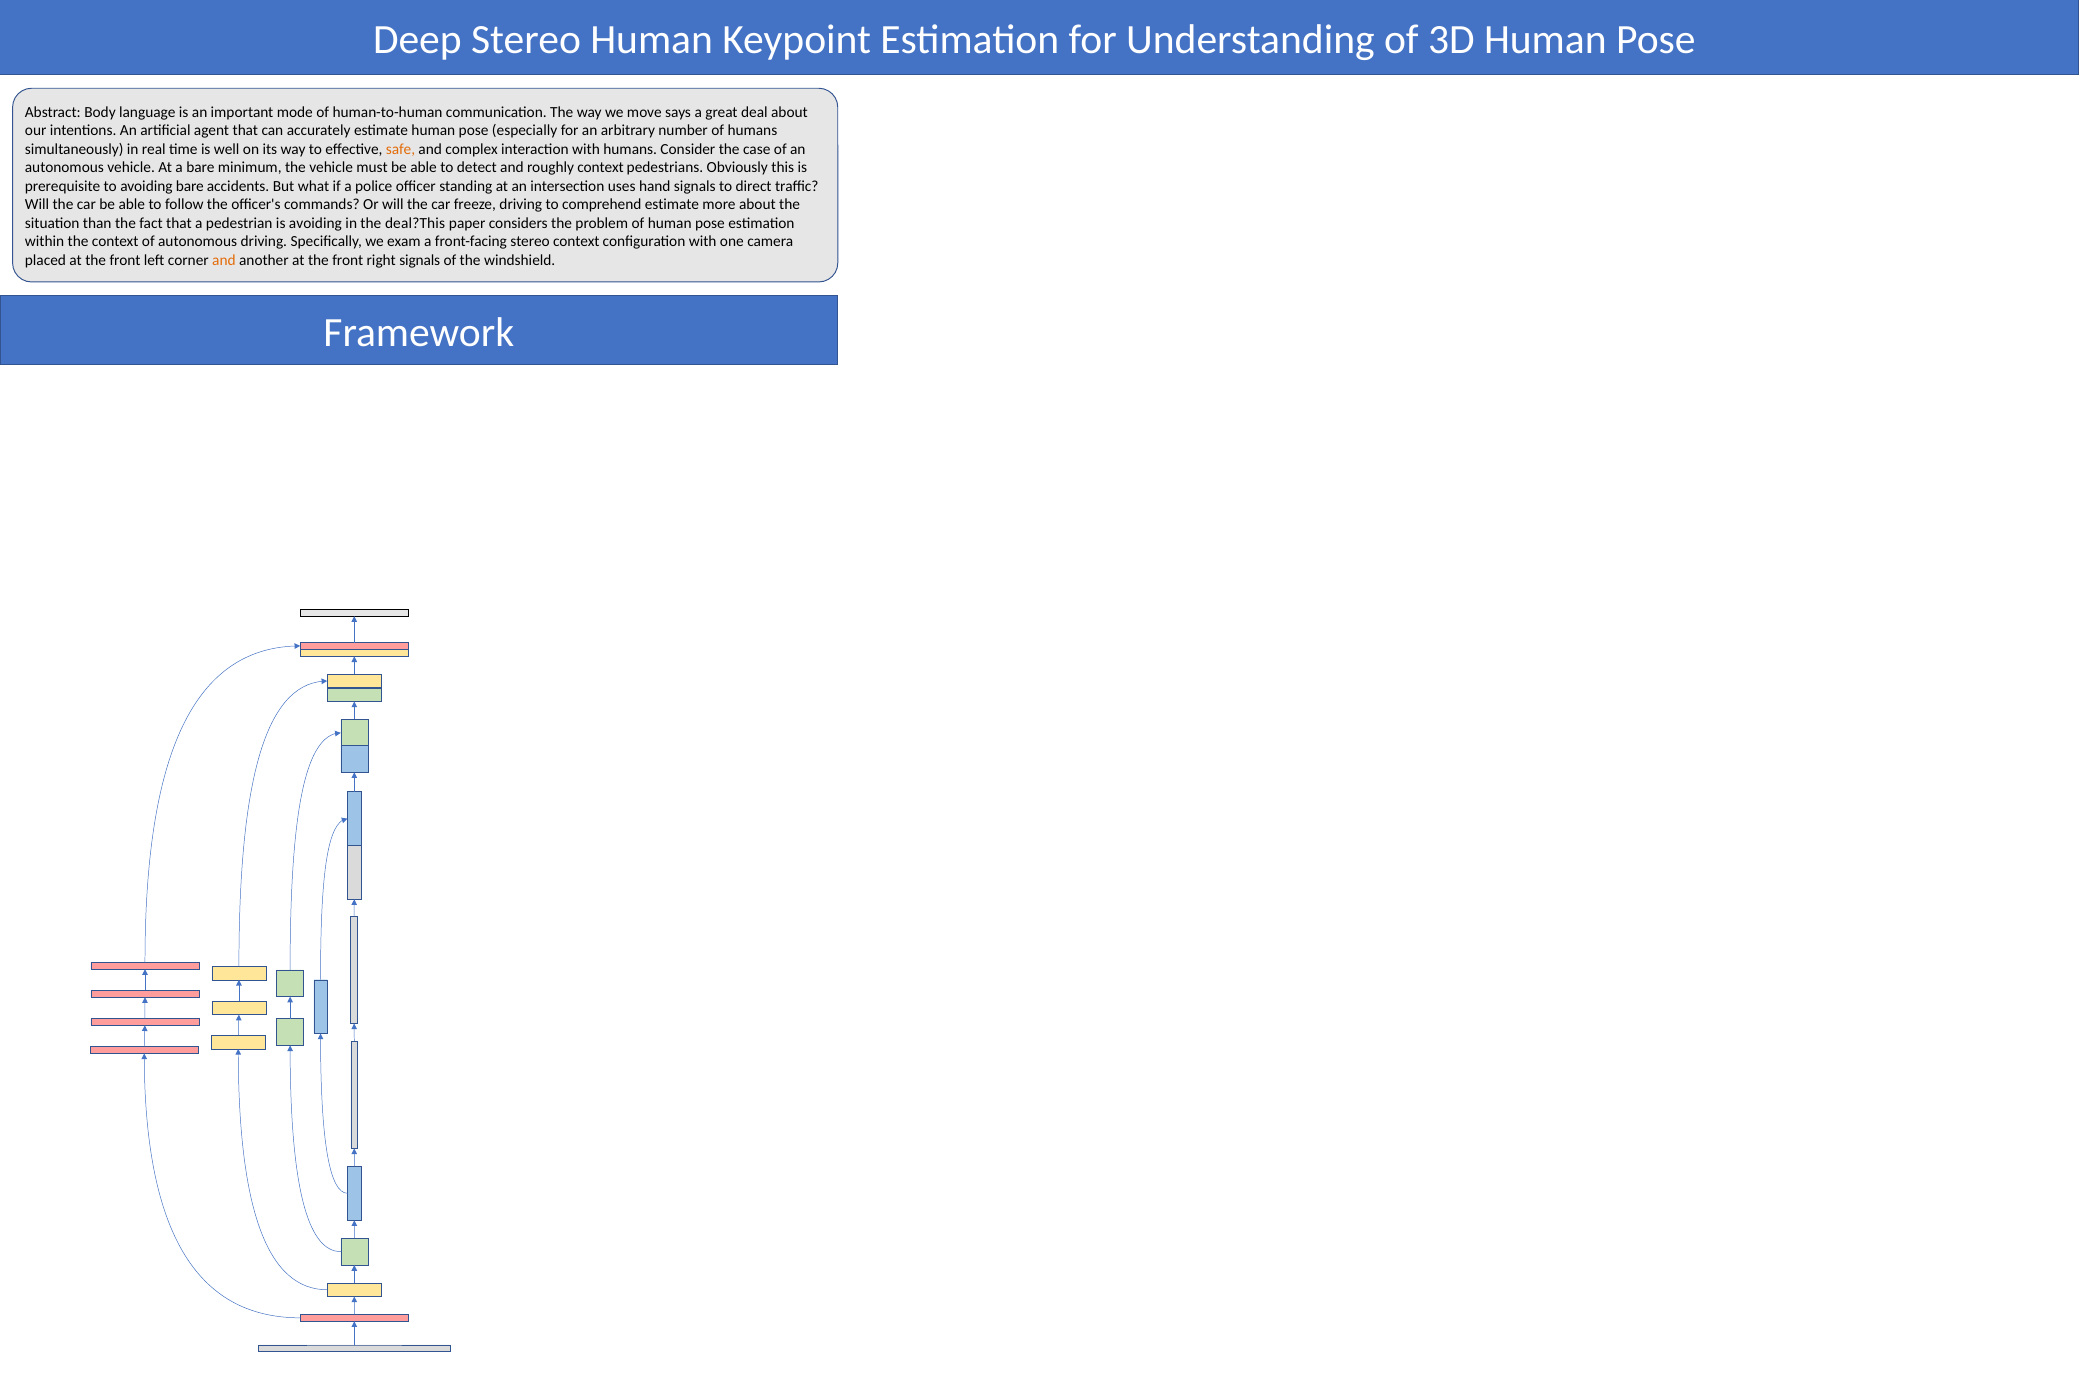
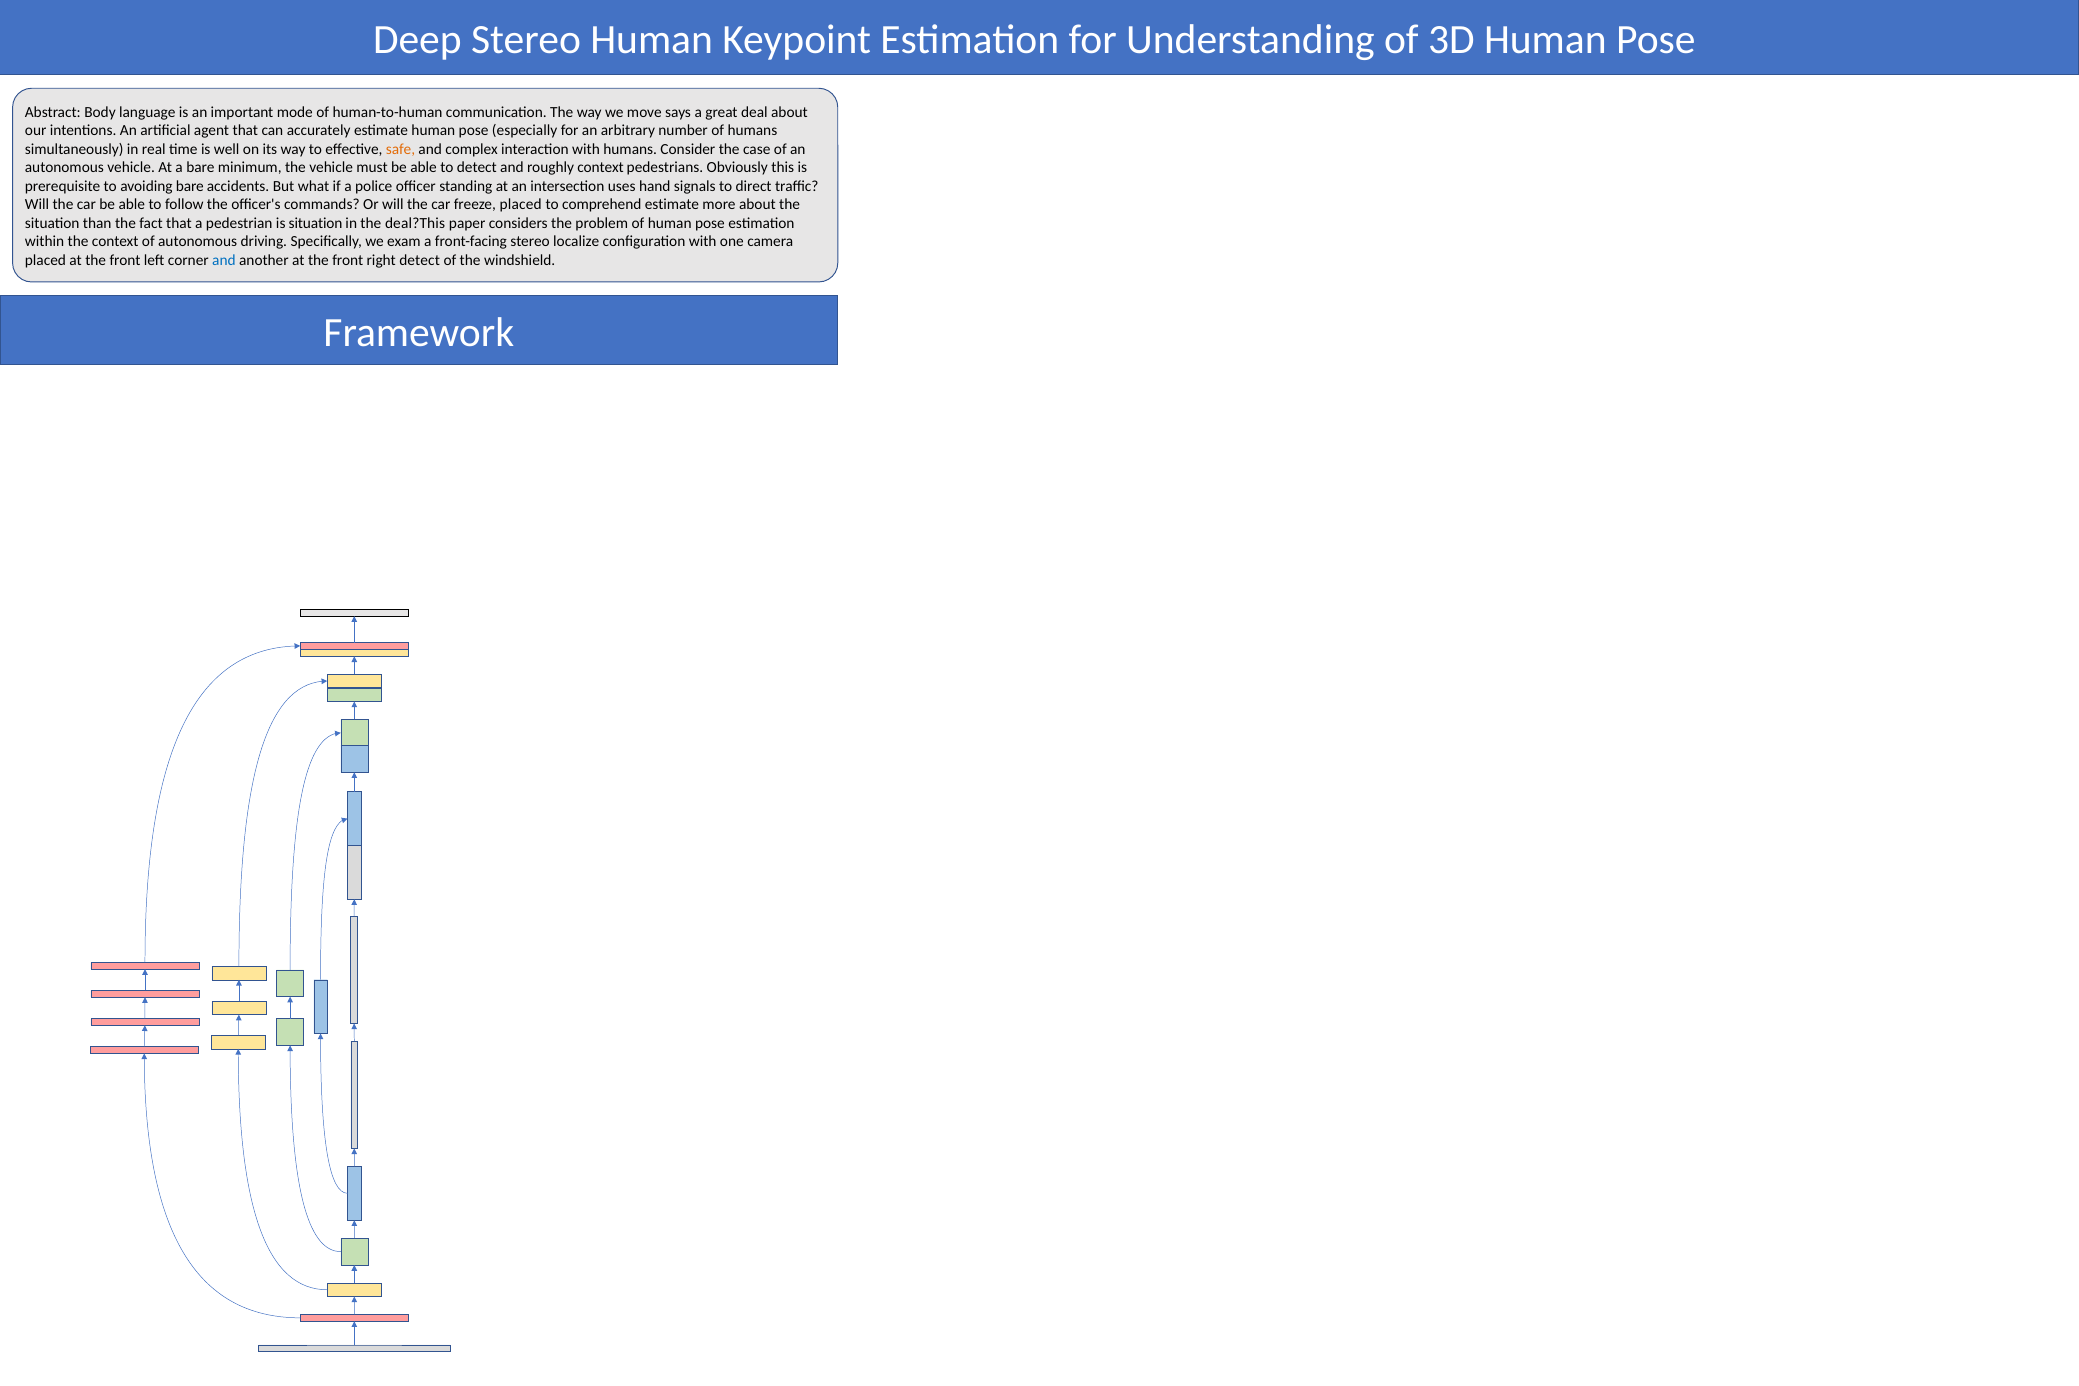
freeze driving: driving -> placed (521, 205)
is avoiding: avoiding -> situation (316, 223)
stereo context: context -> localize (576, 242)
and colour: orange -> blue (224, 260)
right signals: signals -> detect (420, 260)
